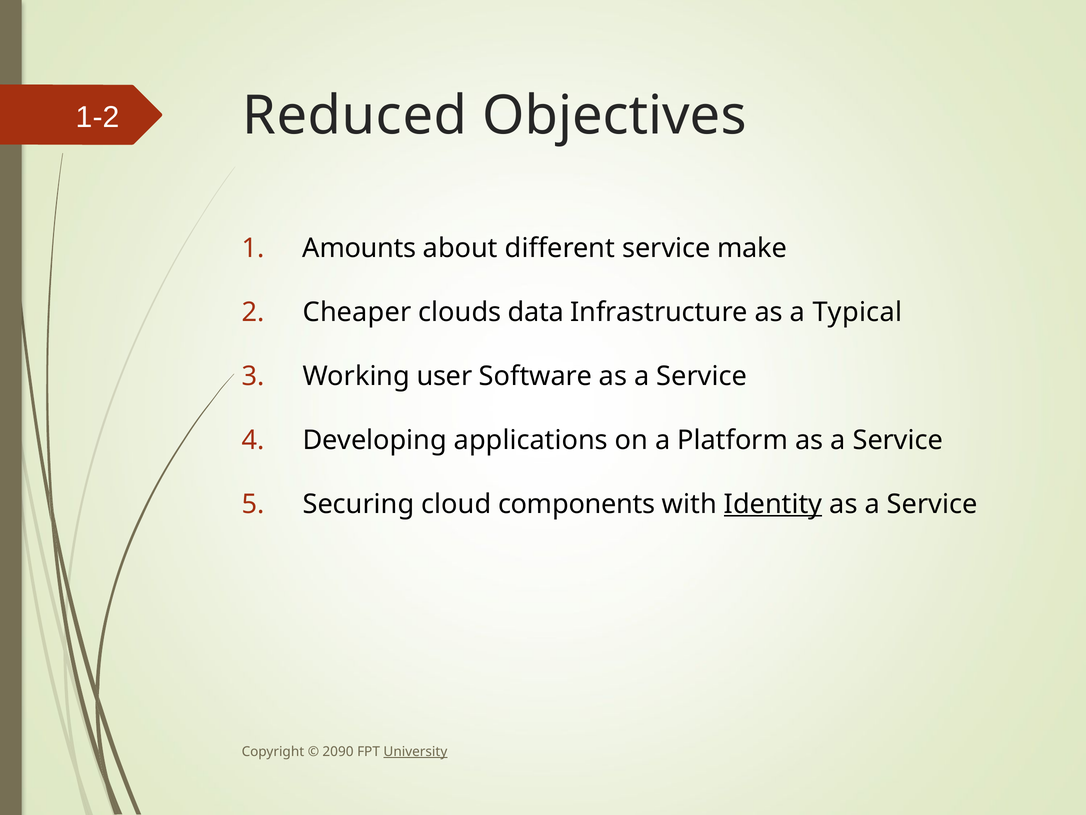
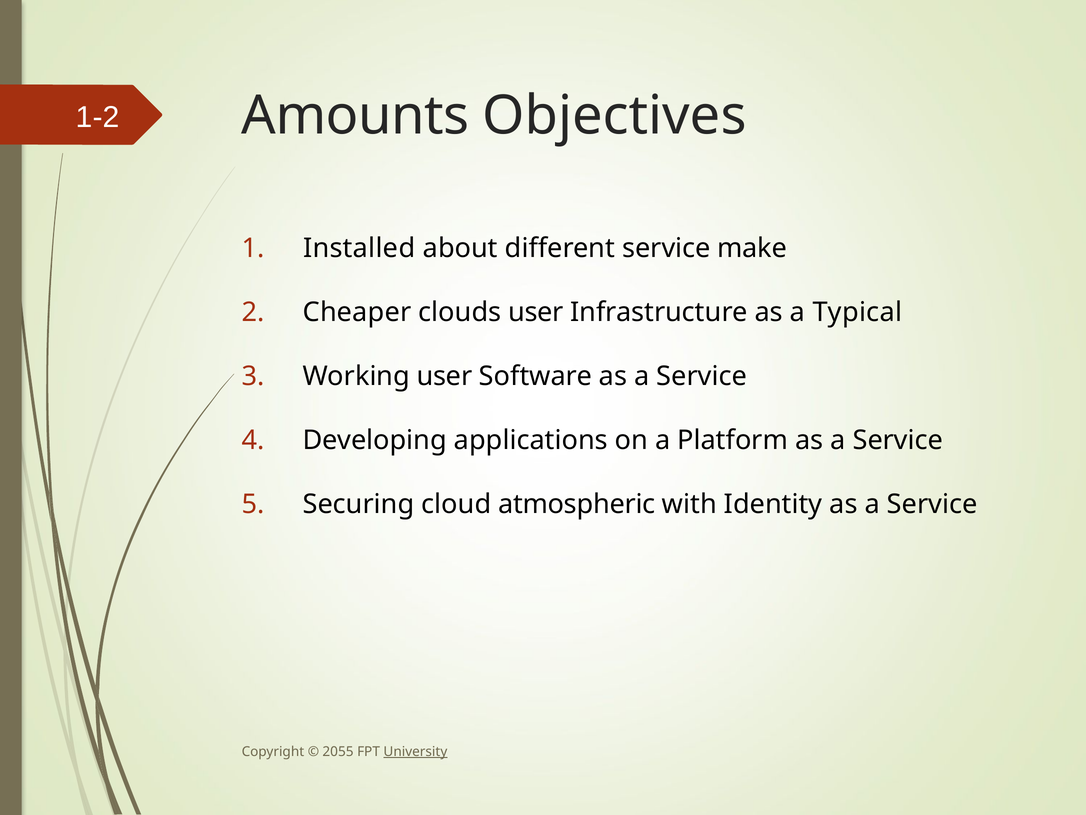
Reduced: Reduced -> Amounts (355, 116)
Amounts: Amounts -> Installed (359, 248)
clouds data: data -> user (536, 312)
components: components -> atmospheric (577, 504)
Identity underline: present -> none (773, 504)
2090: 2090 -> 2055 (338, 751)
